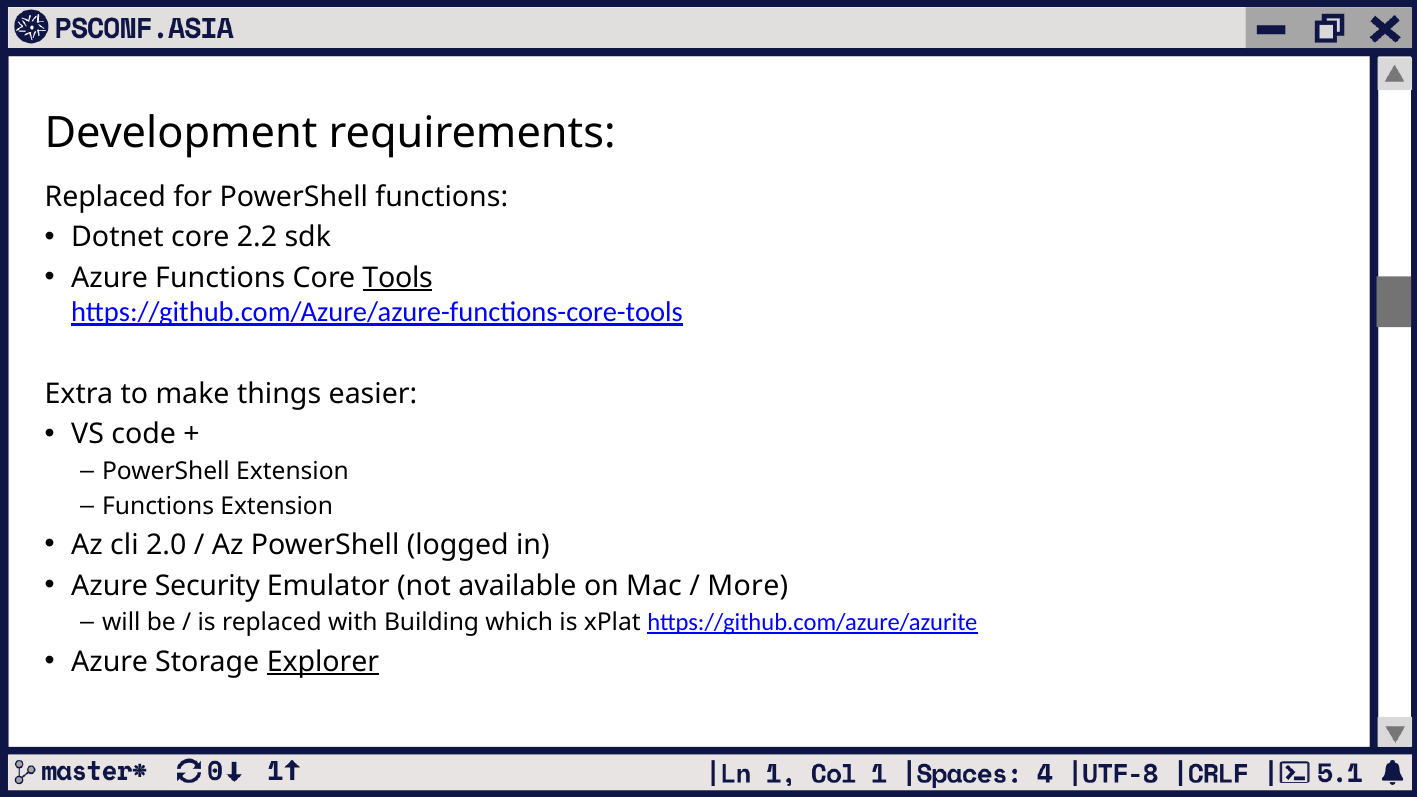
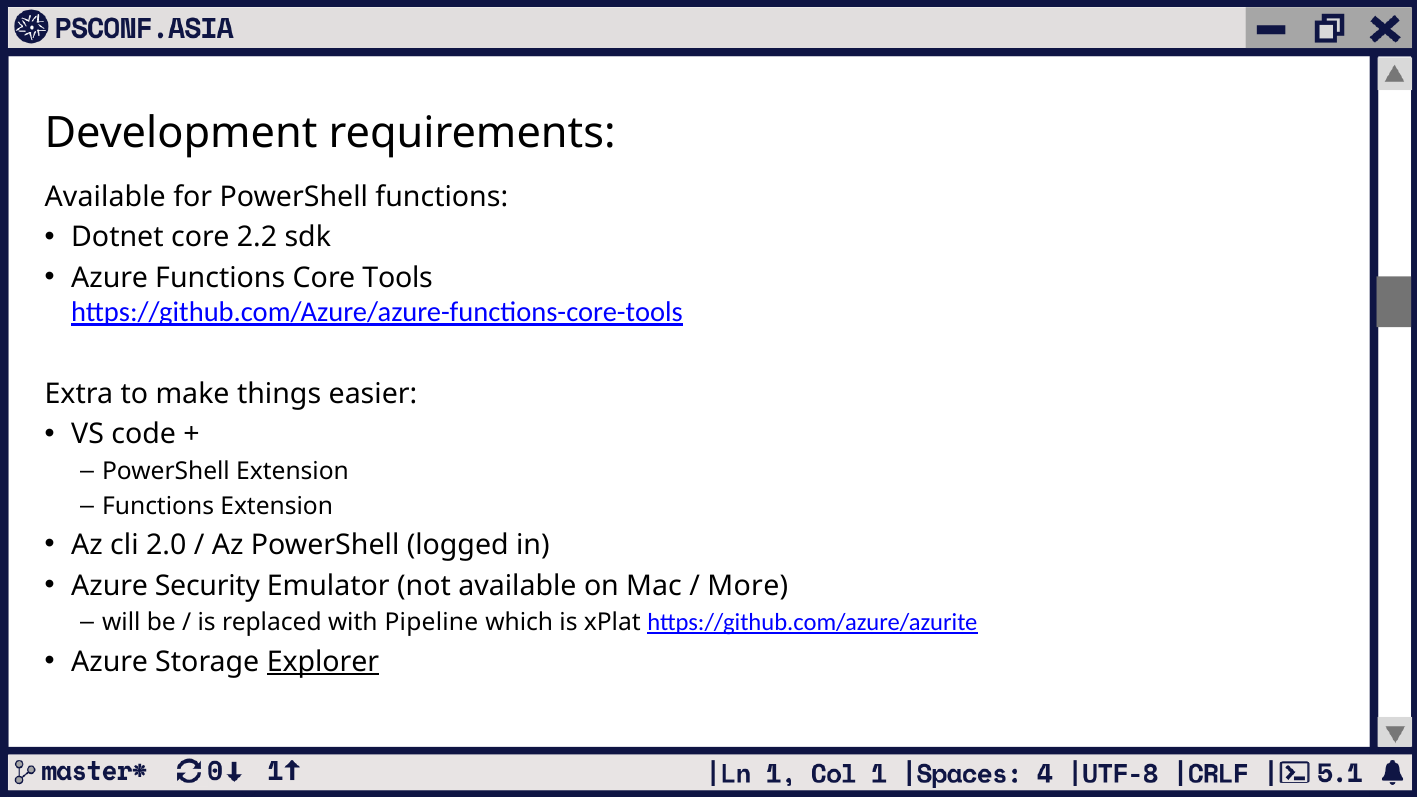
Replaced: Replaced -> Available (105, 197)
Tools underline: present -> none (398, 278)
Building: Building -> Pipeline (431, 623)
